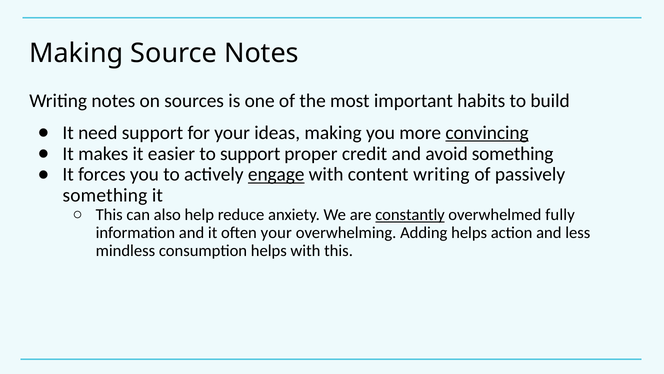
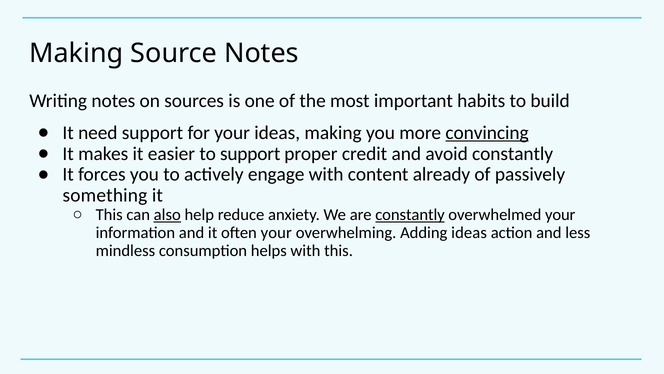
avoid something: something -> constantly (513, 153)
engage underline: present -> none (276, 174)
content writing: writing -> already (442, 174)
also underline: none -> present (167, 215)
overwhelmed fully: fully -> your (560, 215)
Adding helps: helps -> ideas (469, 233)
